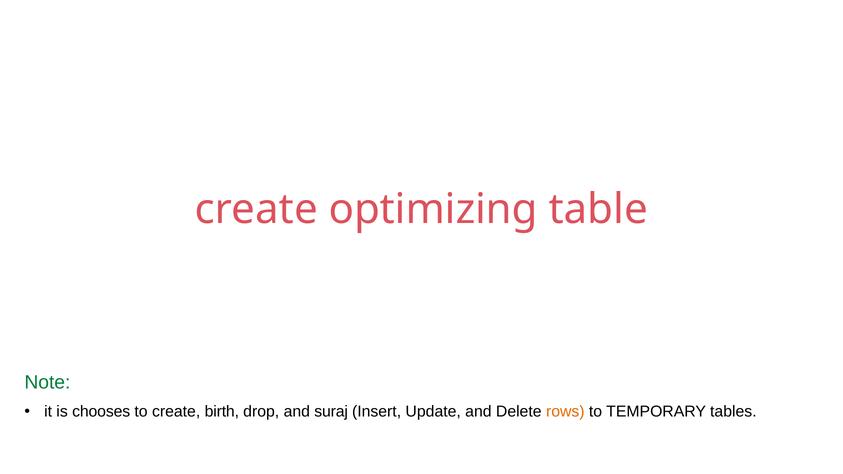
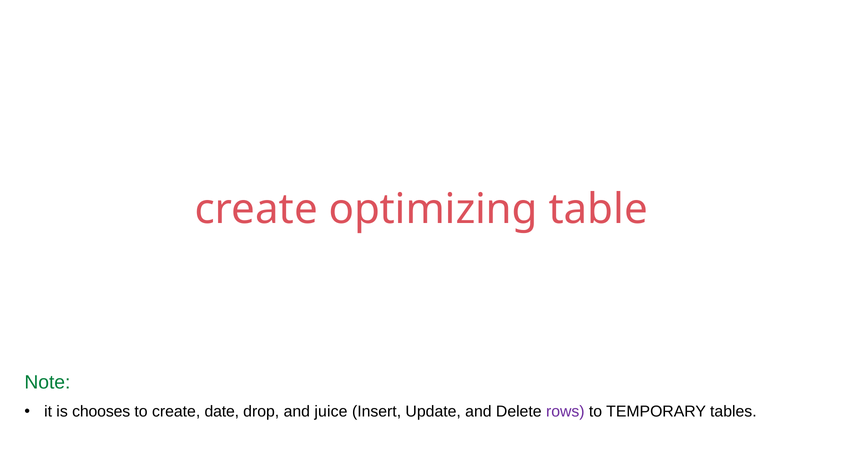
birth: birth -> date (222, 412)
suraj: suraj -> juice (331, 412)
rows colour: orange -> purple (565, 412)
